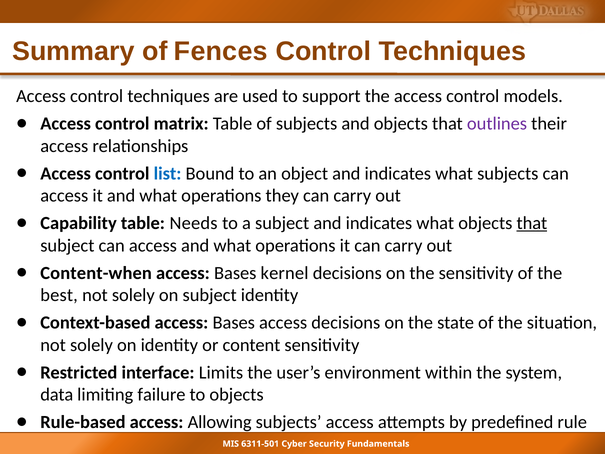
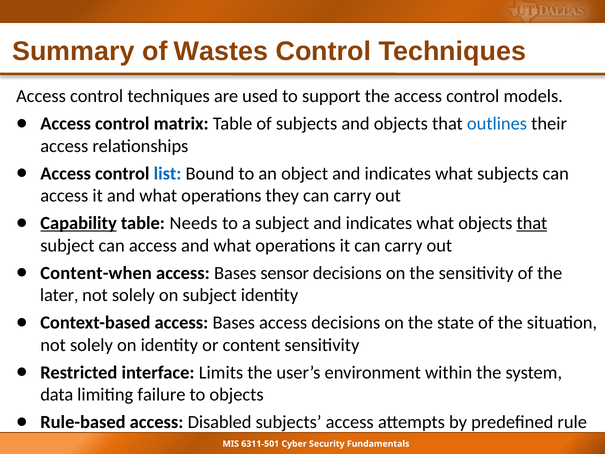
Fences: Fences -> Wastes (221, 51)
outlines colour: purple -> blue (497, 124)
Capability underline: none -> present (79, 223)
kernel: kernel -> sensor (285, 273)
best: best -> later (59, 295)
Allowing: Allowing -> Disabled (220, 422)
